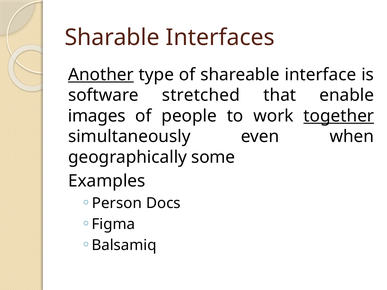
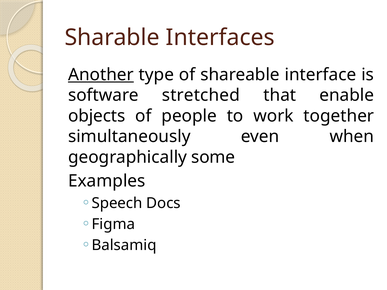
images: images -> objects (97, 116)
together underline: present -> none (339, 116)
Person: Person -> Speech (117, 203)
